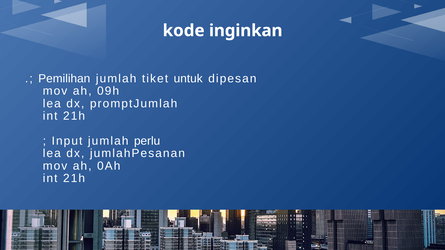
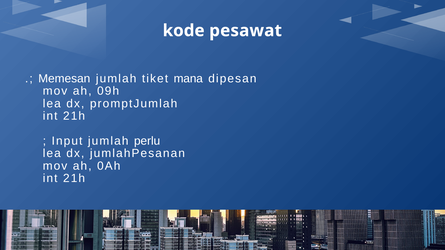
inginkan: inginkan -> pesawat (246, 31)
Pemilihan: Pemilihan -> Memesan (64, 79)
untuk: untuk -> mana (188, 79)
